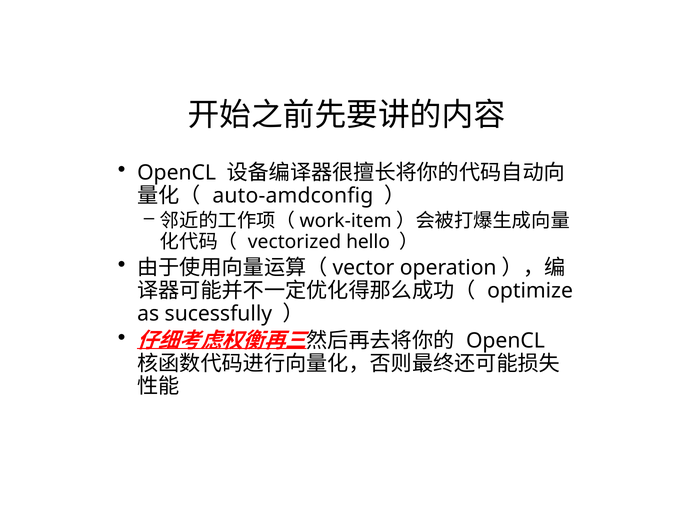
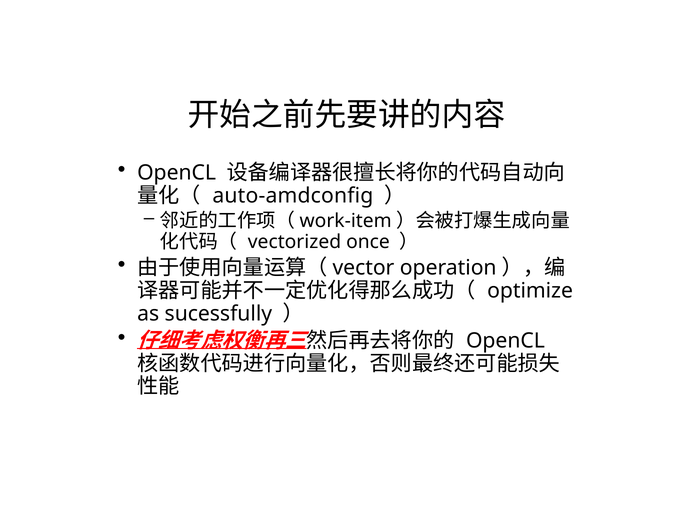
hello: hello -> once (368, 242)
